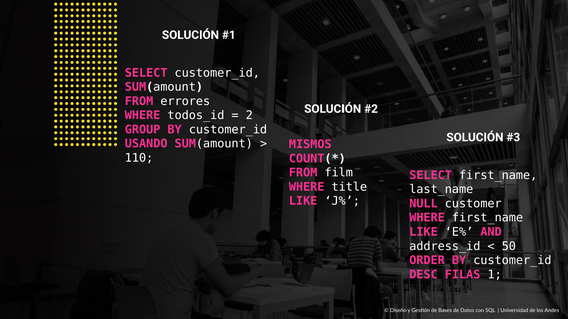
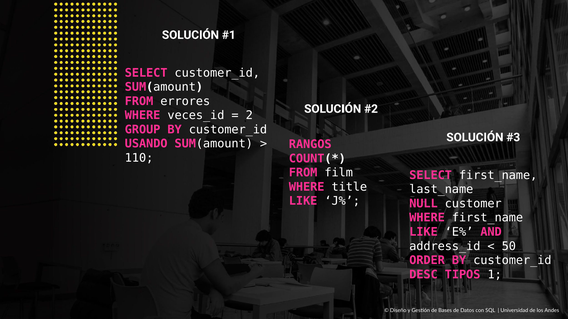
todos_id: todos_id -> veces_id (196, 116)
MISMOS: MISMOS -> RANGOS (310, 145)
FILAS: FILAS -> TIPOS (463, 275)
